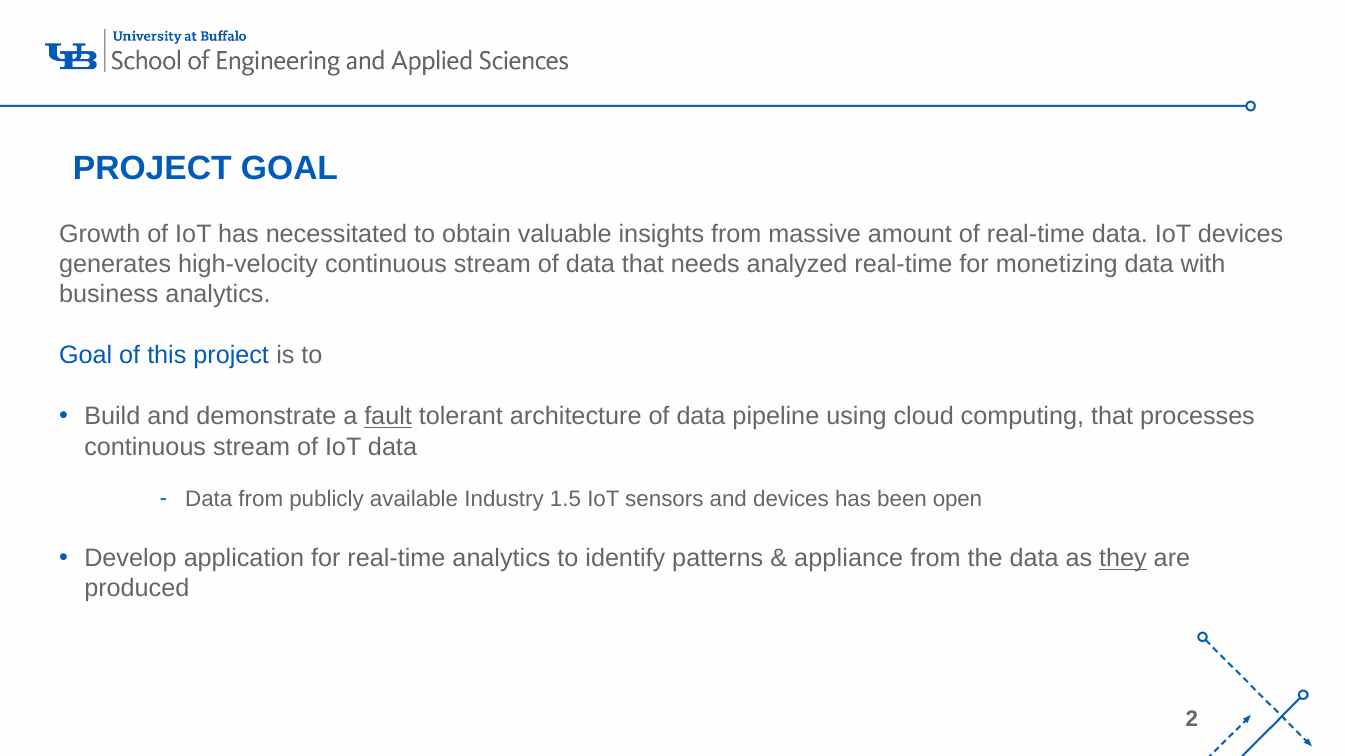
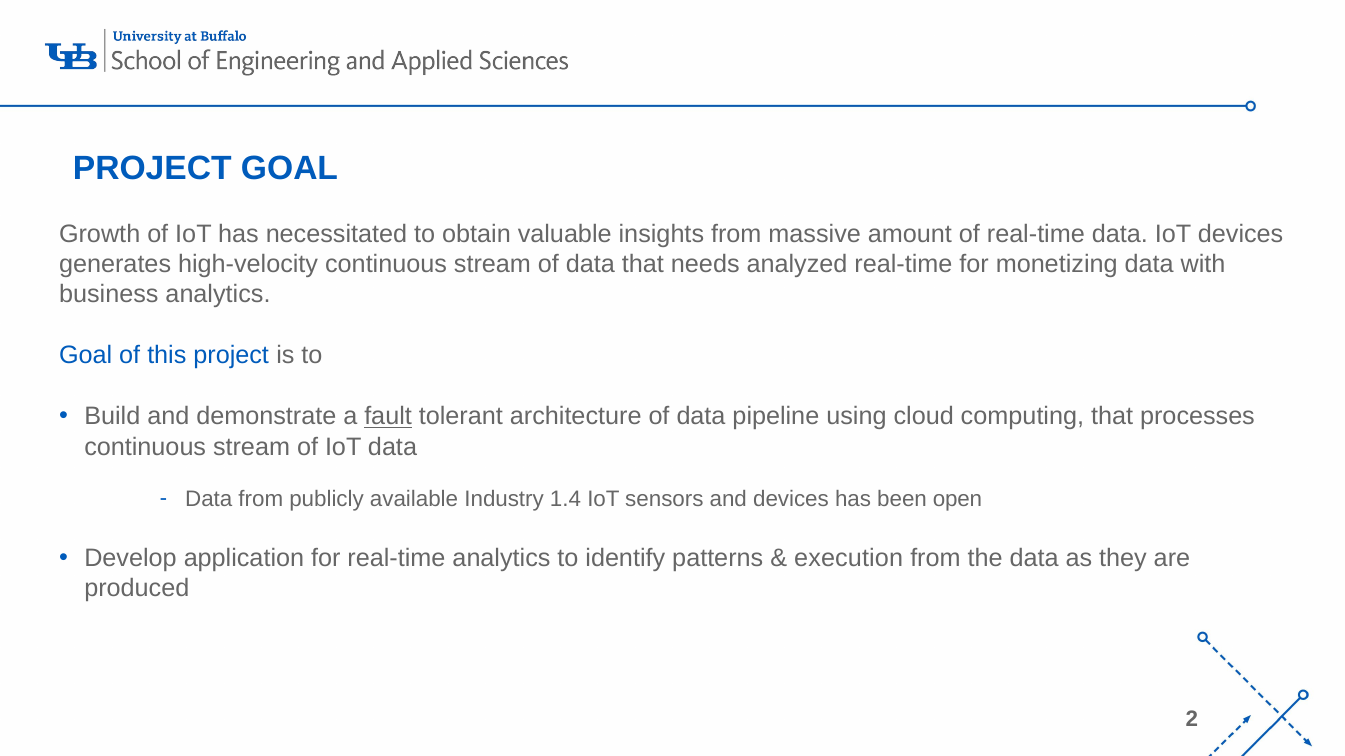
1.5: 1.5 -> 1.4 (566, 499)
appliance: appliance -> execution (849, 559)
they underline: present -> none (1123, 559)
